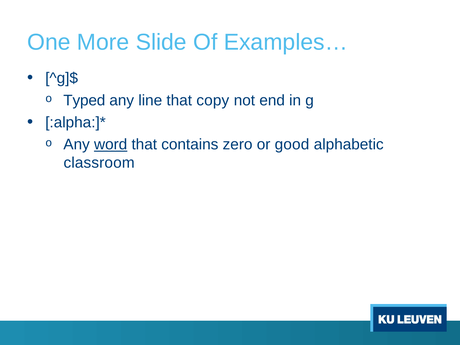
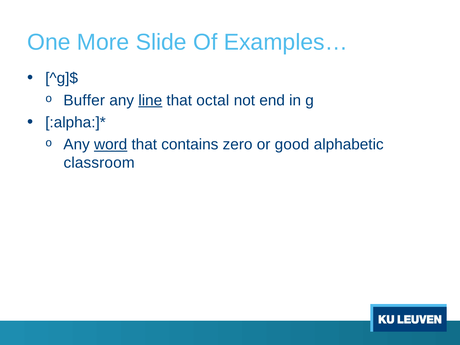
Typed: Typed -> Buffer (84, 100)
line underline: none -> present (150, 100)
copy: copy -> octal (213, 100)
